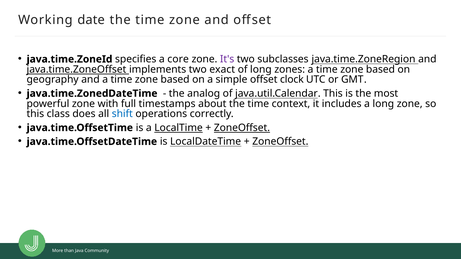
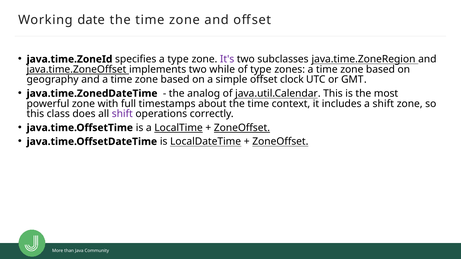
a core: core -> type (178, 59)
exact: exact -> while (222, 69)
of long: long -> type (261, 69)
a long: long -> shift (383, 104)
shift colour: blue -> purple (122, 114)
